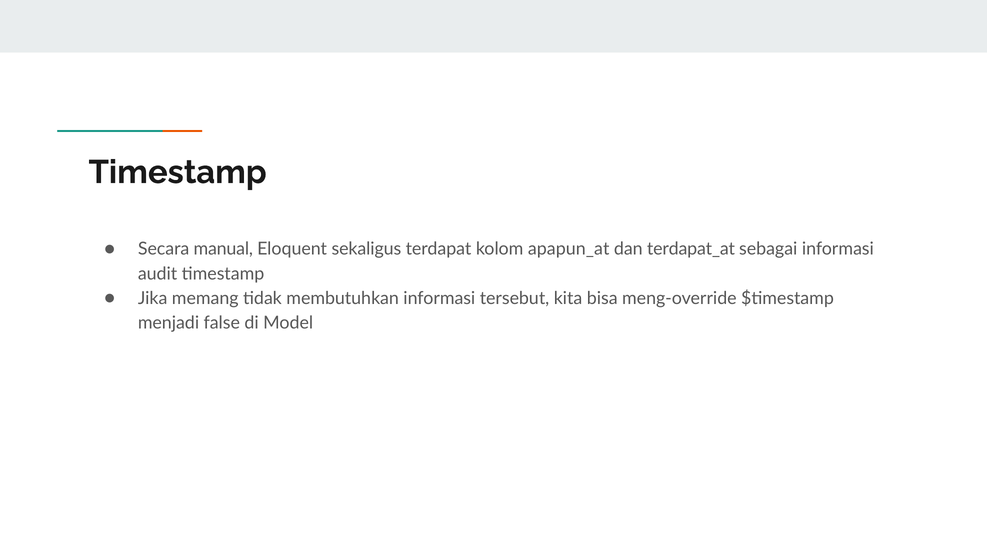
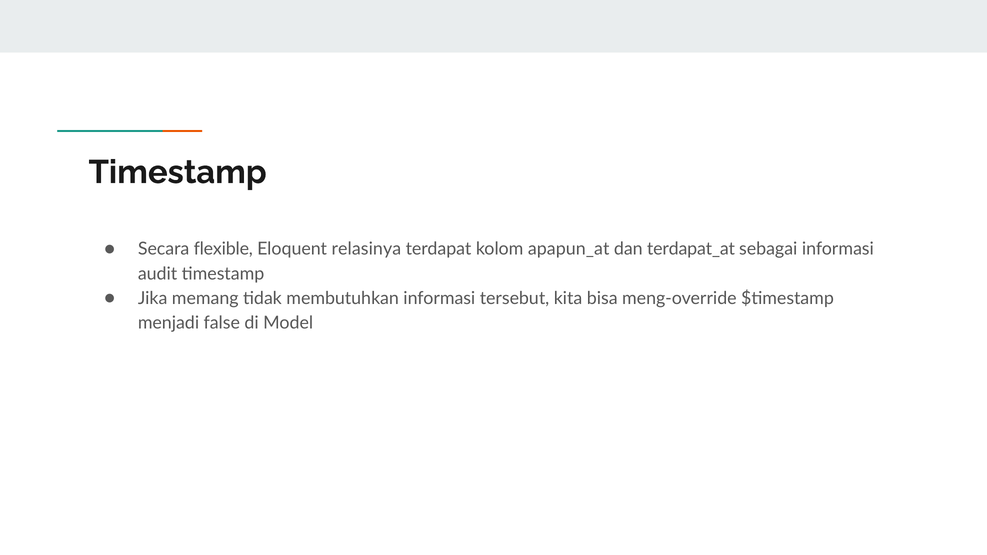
manual: manual -> flexible (223, 249)
sekaligus: sekaligus -> relasinya (366, 249)
